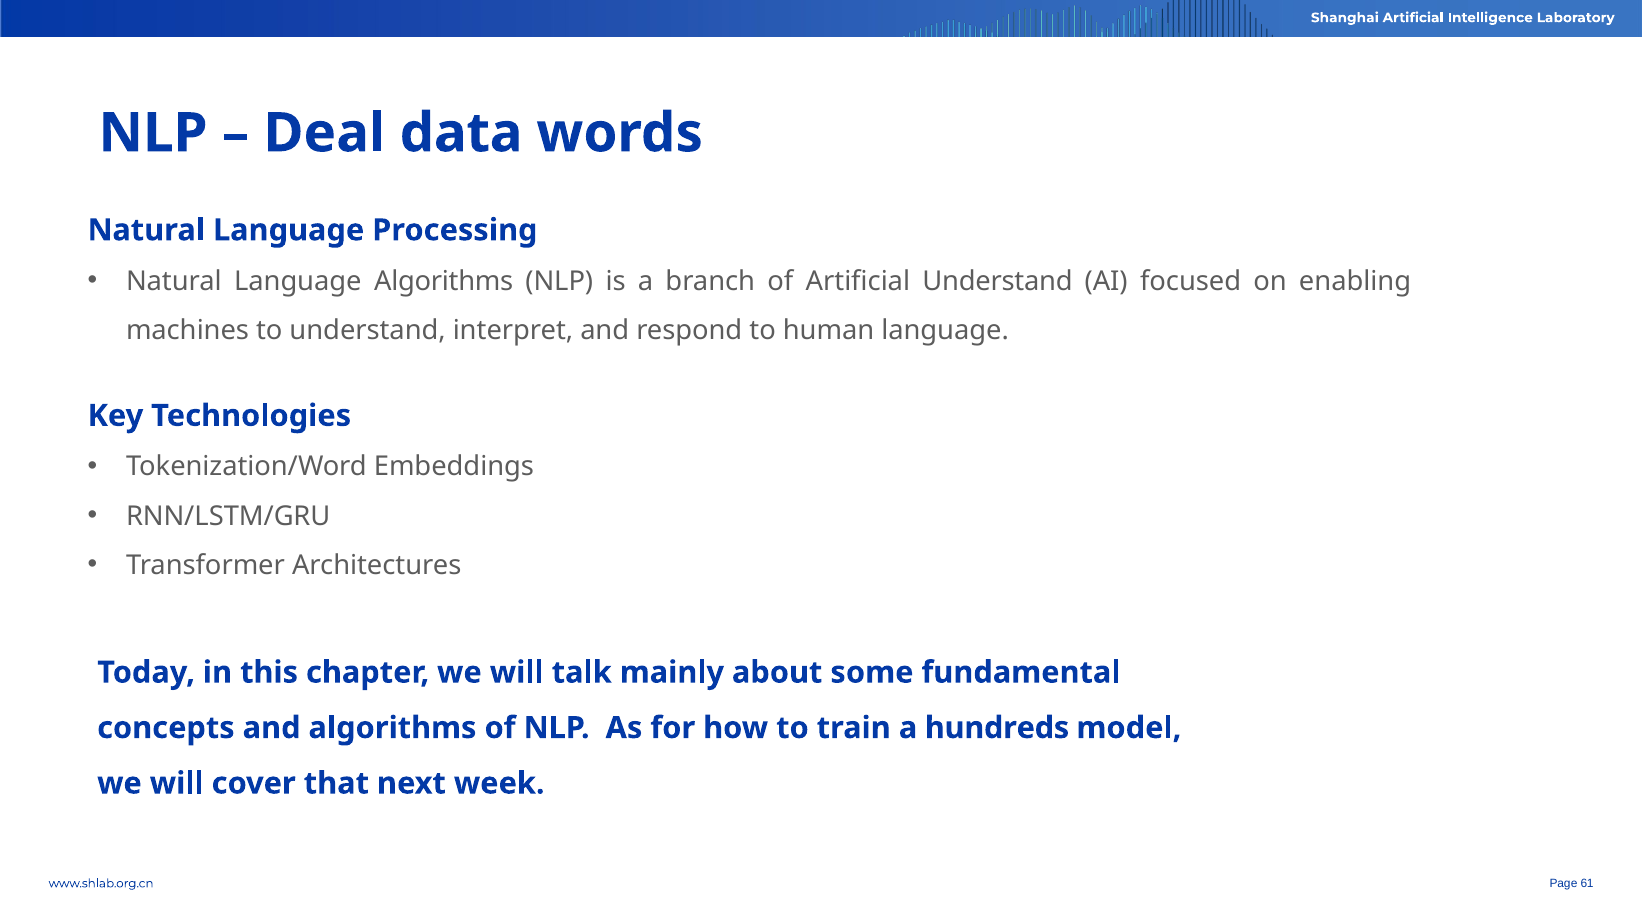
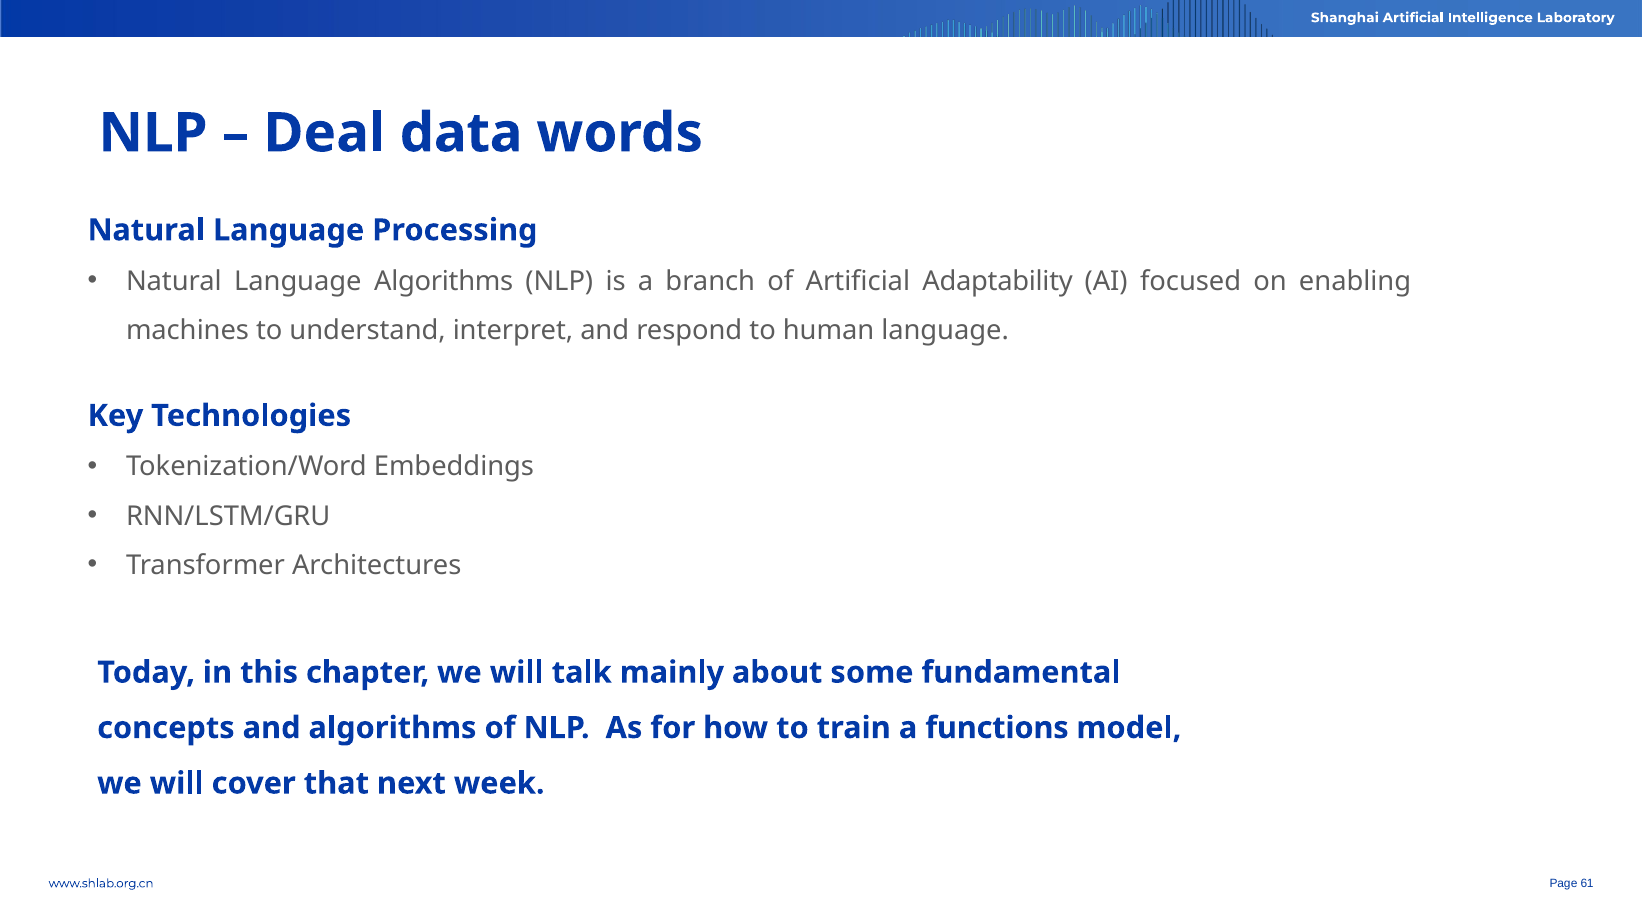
Artificial Understand: Understand -> Adaptability (998, 281)
hundreds: hundreds -> functions (997, 728)
